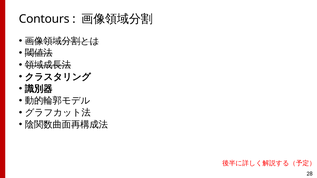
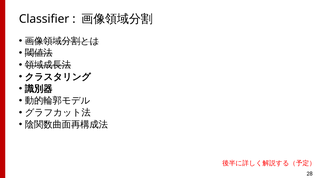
Contours: Contours -> Classifier (44, 19)
